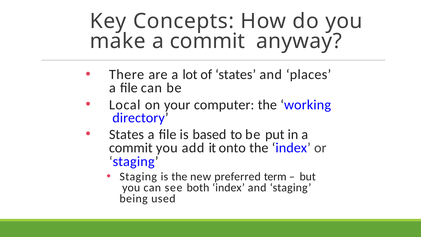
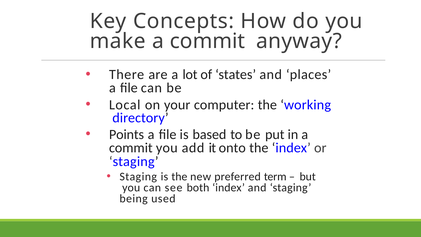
States: States -> Points (127, 134)
